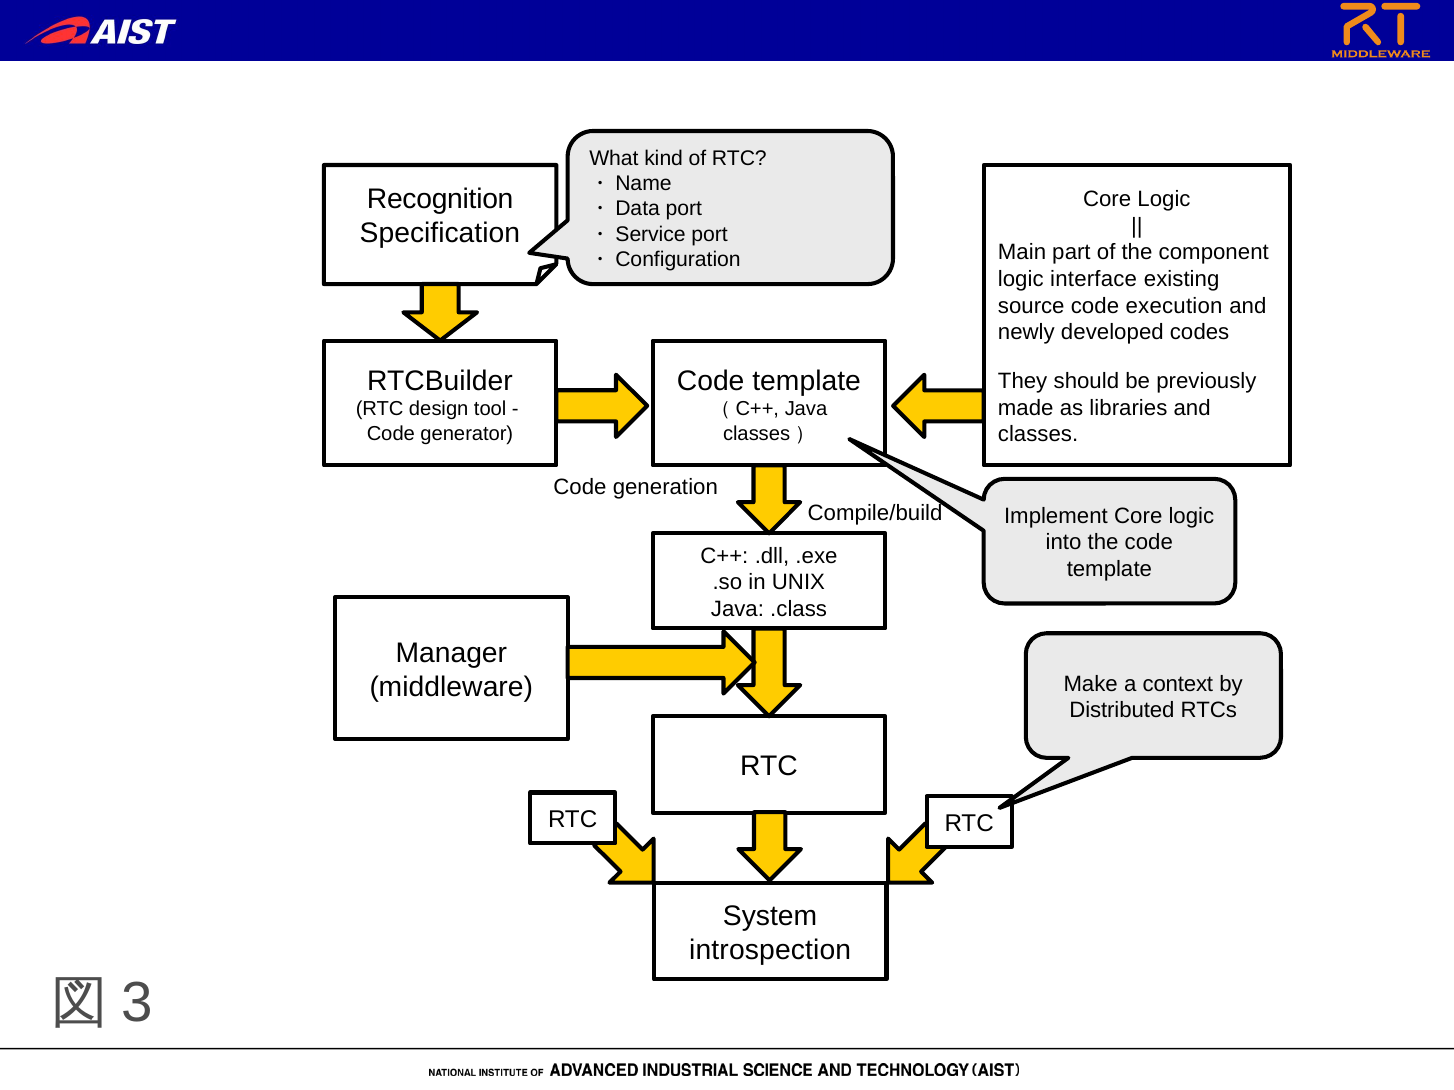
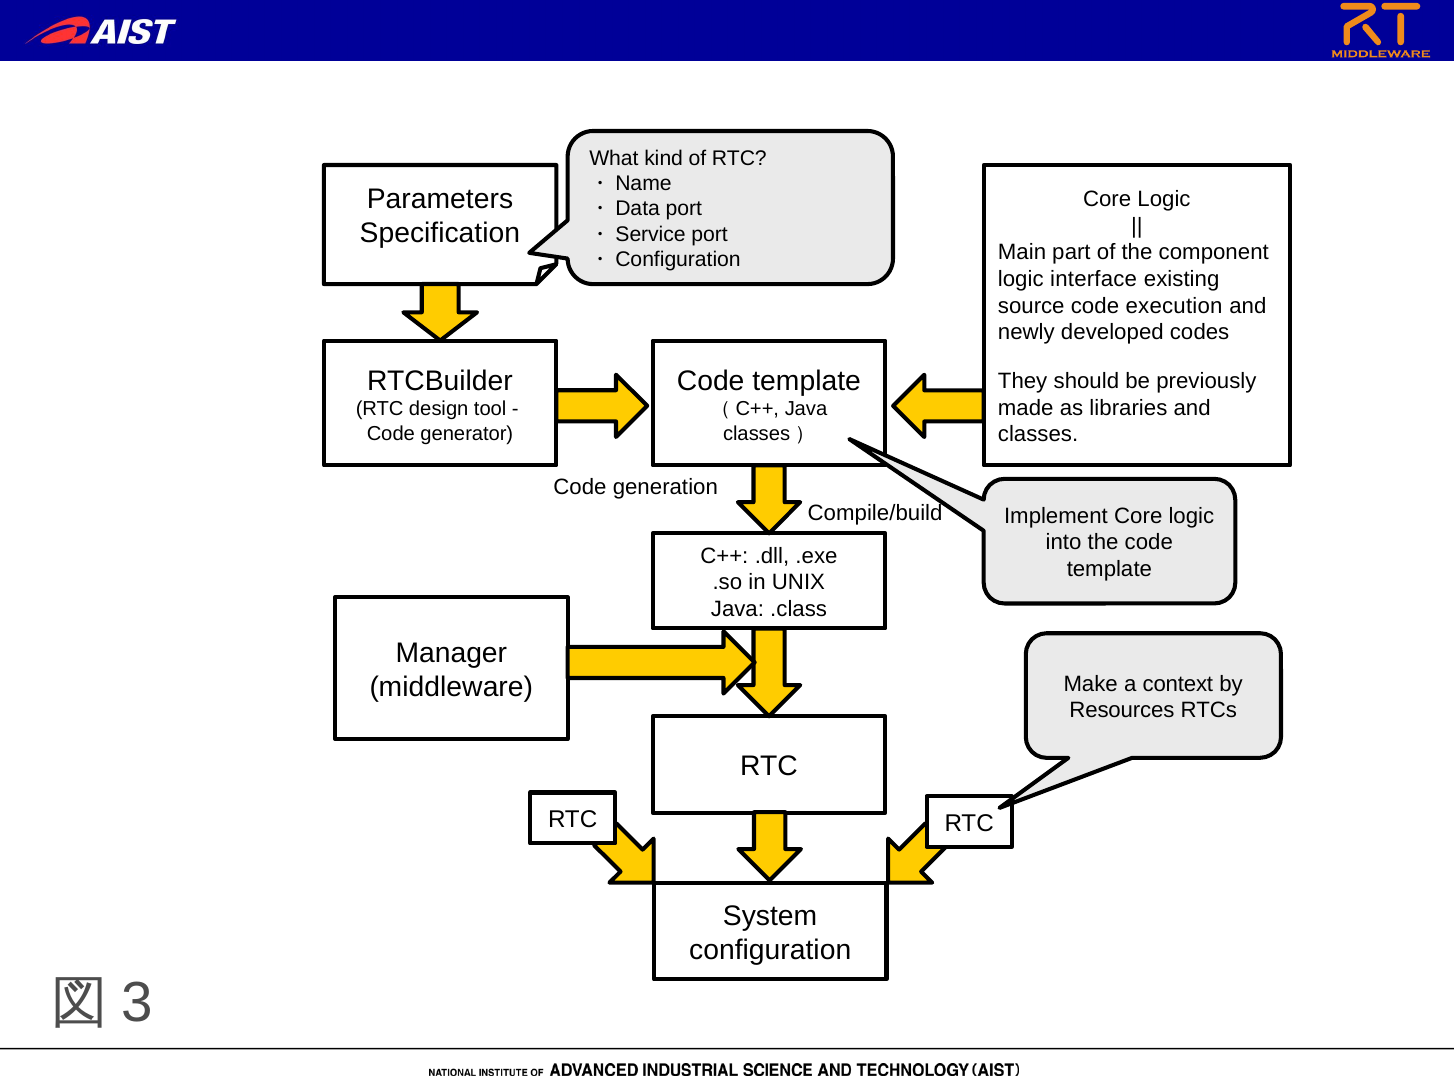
Recognition: Recognition -> Parameters (440, 200)
Distributed: Distributed -> Resources (1122, 711)
introspection: introspection -> configuration (770, 951)
